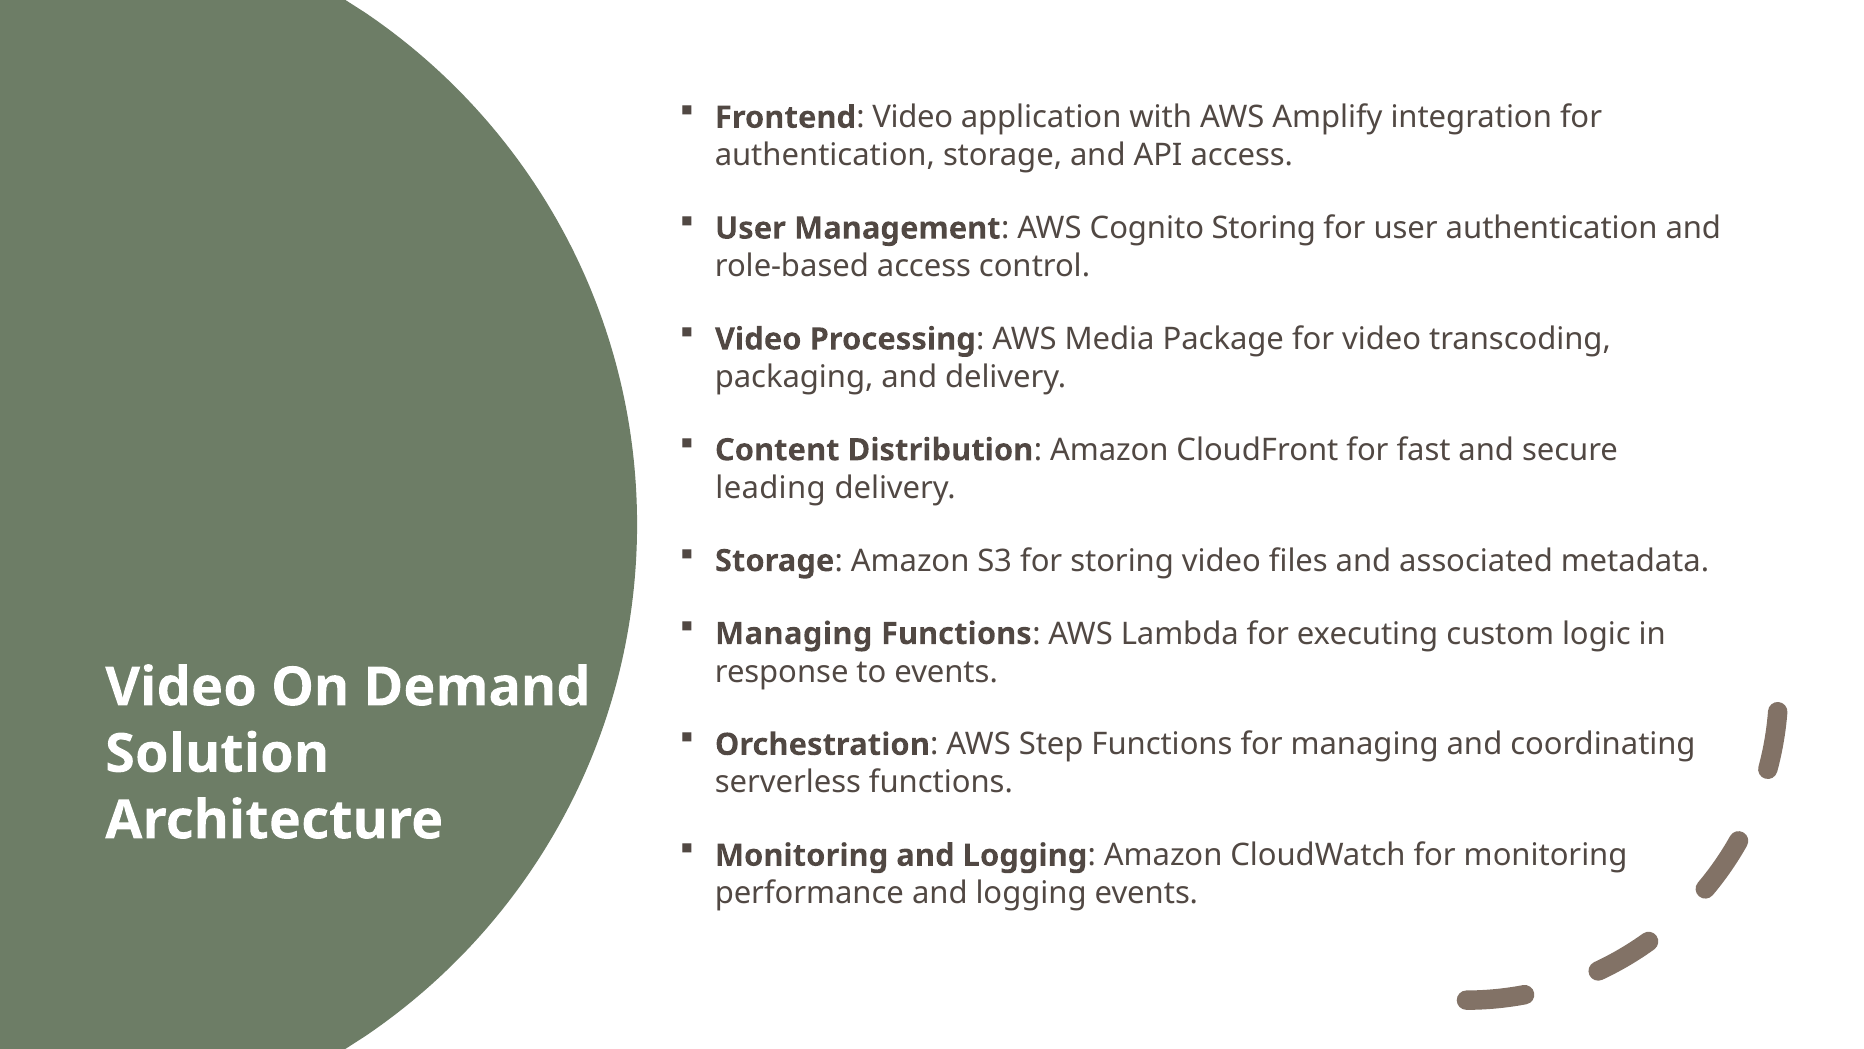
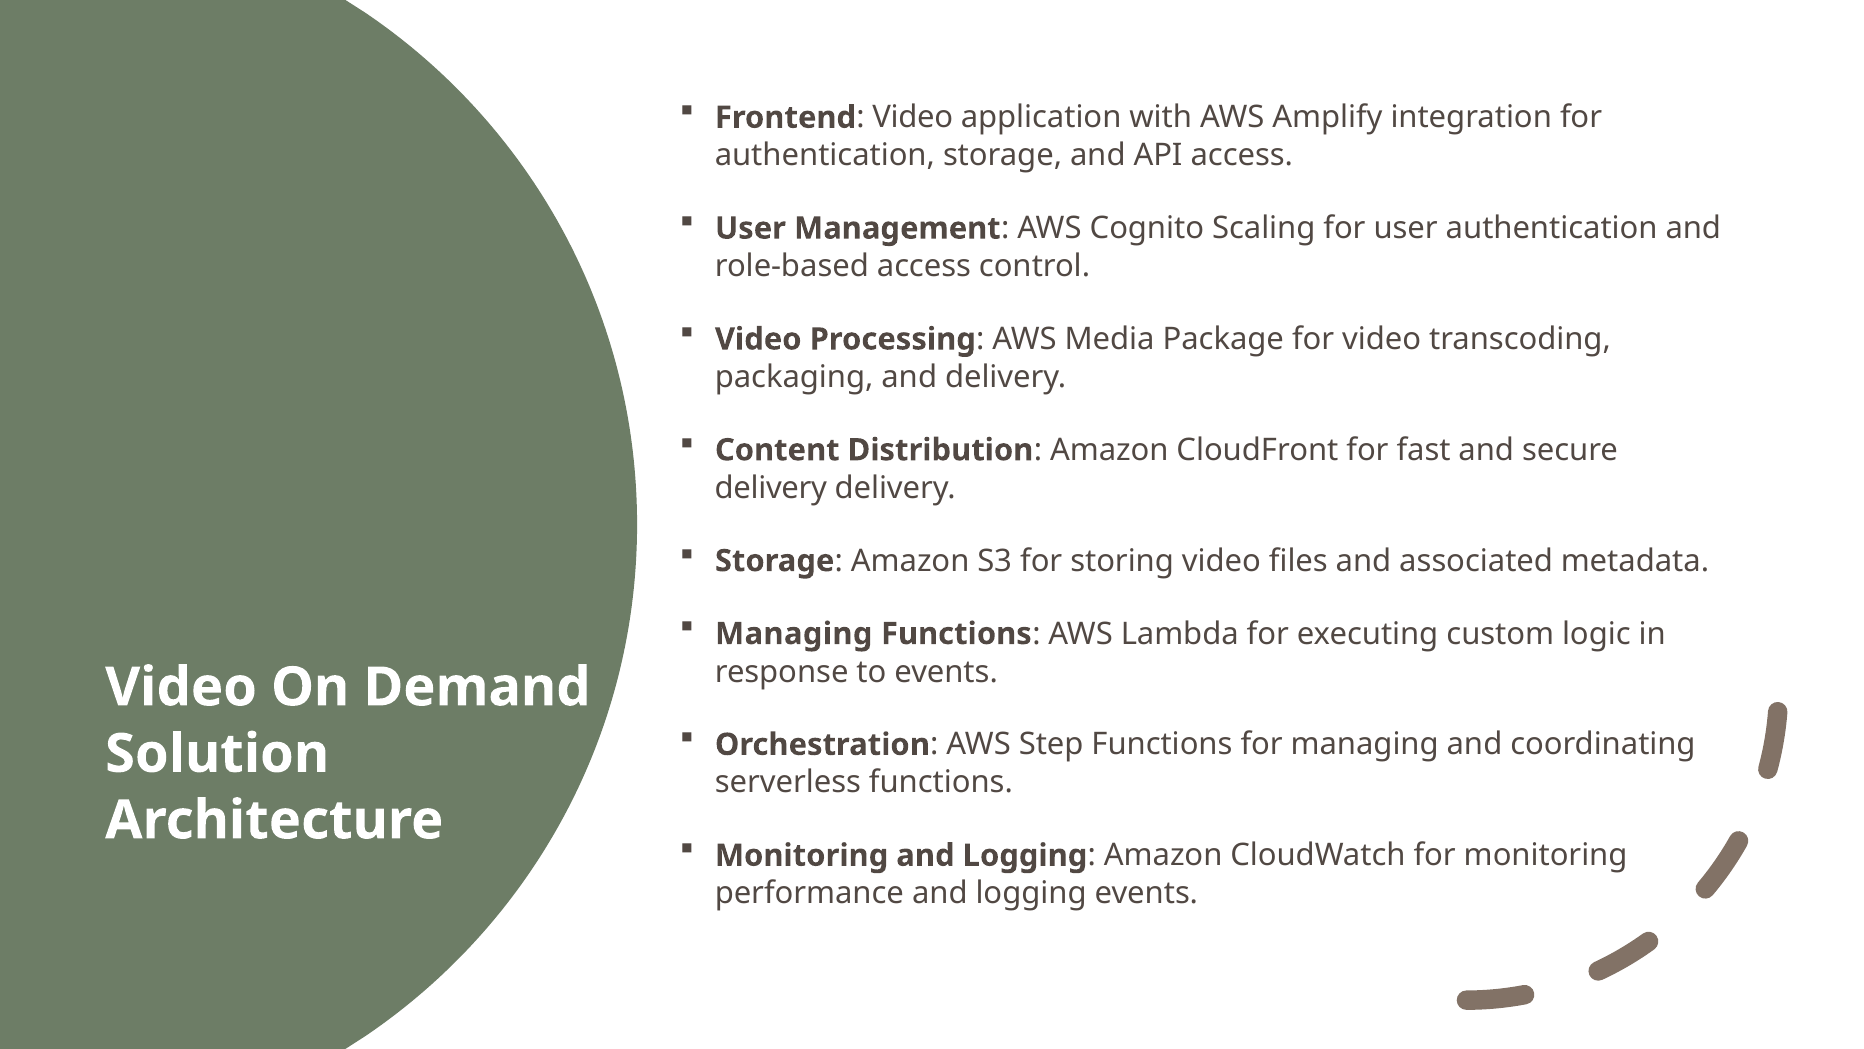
Cognito Storing: Storing -> Scaling (1264, 228)
leading: leading -> delivery (771, 488)
